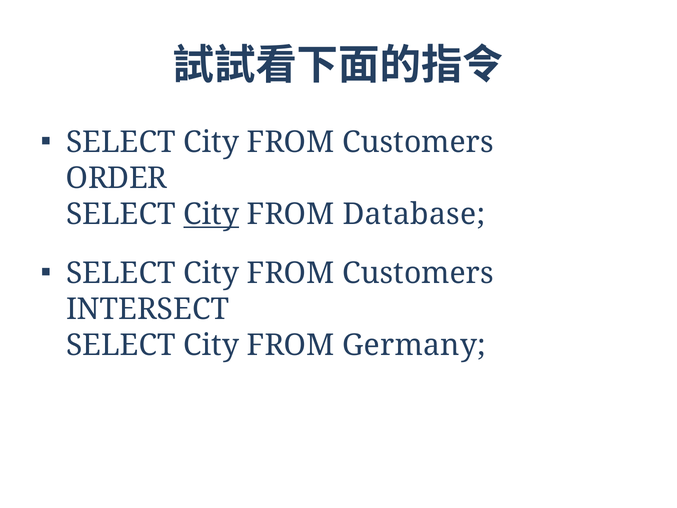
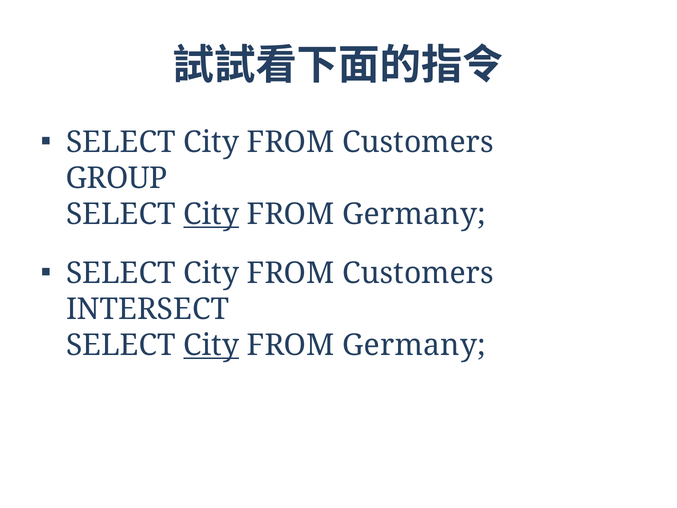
ORDER: ORDER -> GROUP (117, 178)
Database: Database -> Germany (414, 214)
City underline: none -> present (211, 345)
